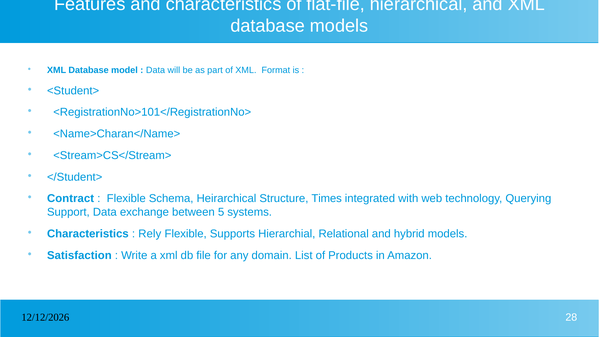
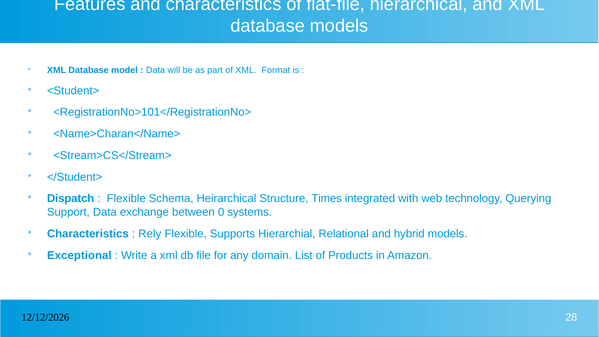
Contract: Contract -> Dispatch (71, 199)
5: 5 -> 0 (221, 212)
Satisfaction: Satisfaction -> Exceptional (79, 255)
